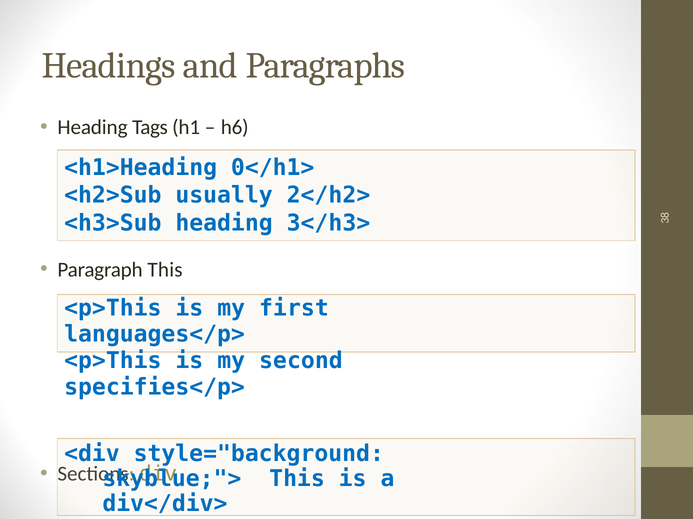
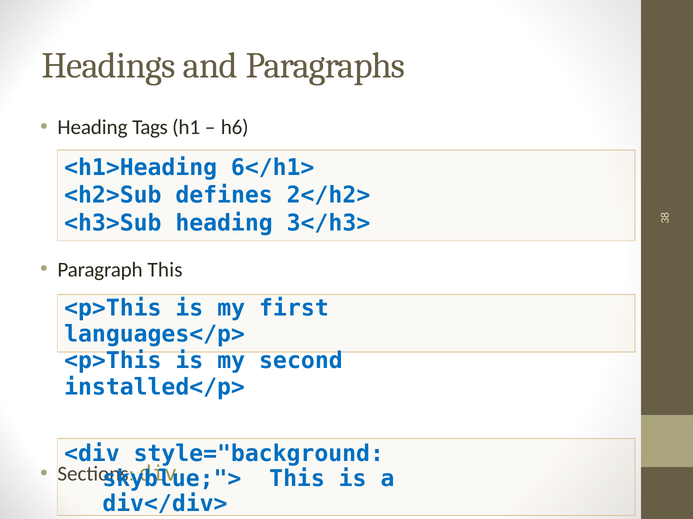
0</h1>: 0</h1> -> 6</h1> (273, 168)
usually: usually -> defines (224, 196)
specifies</p>: specifies</p> -> installed</p> (155, 387)
